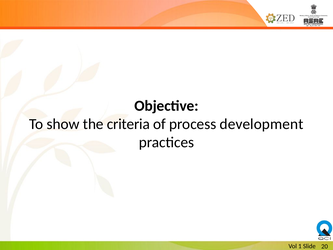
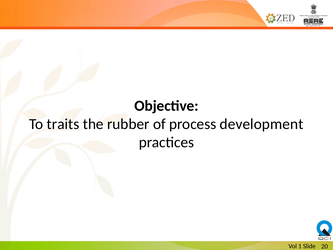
show: show -> traits (63, 124)
criteria: criteria -> rubber (128, 124)
